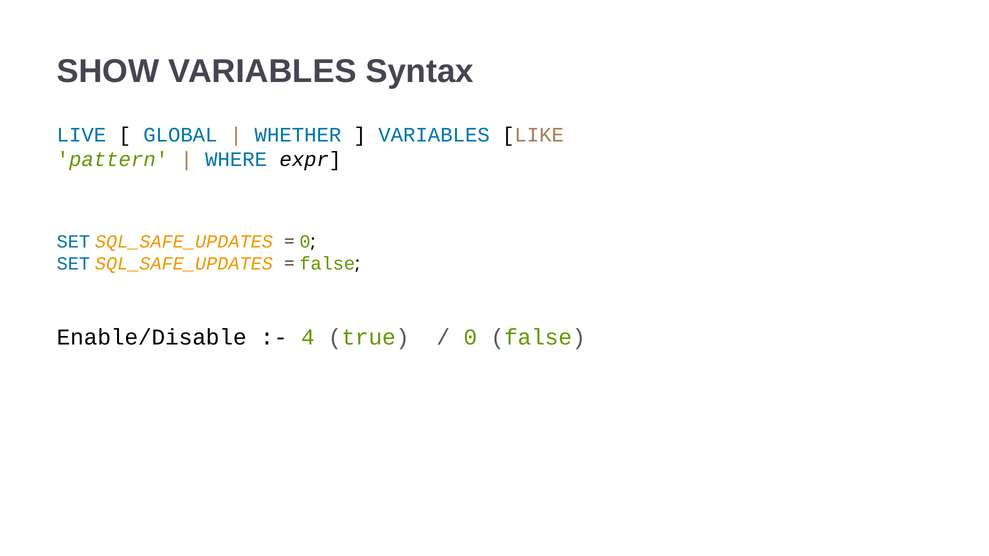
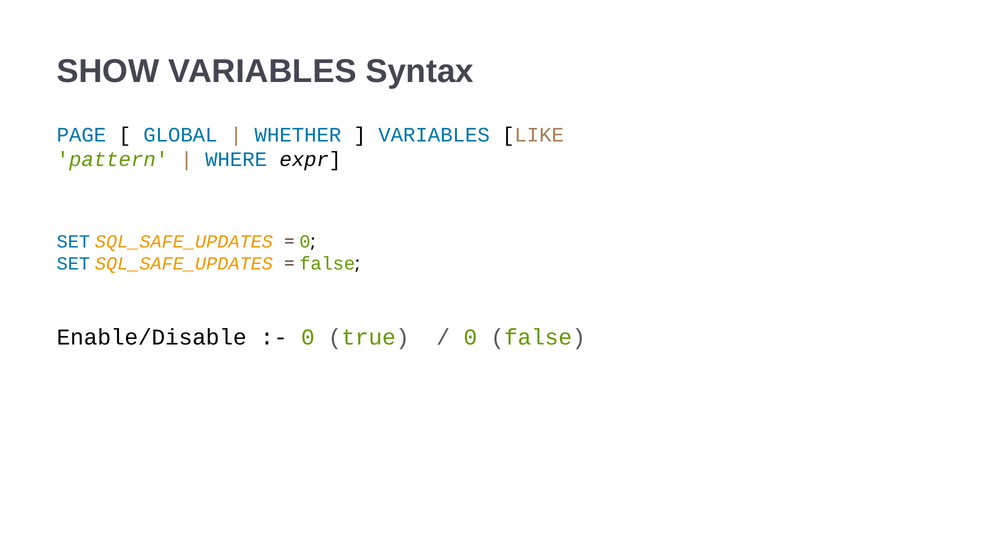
LIVE: LIVE -> PAGE (81, 135)
4: 4 -> 0 (308, 338)
